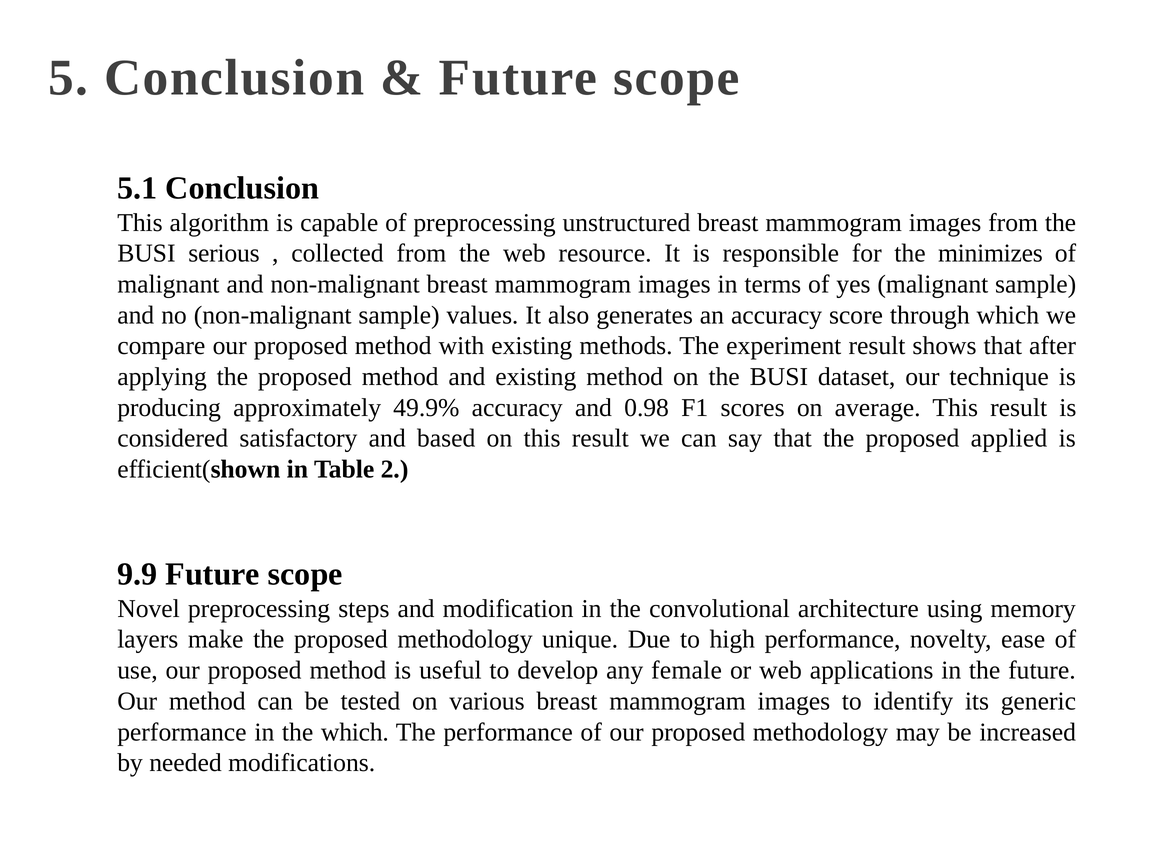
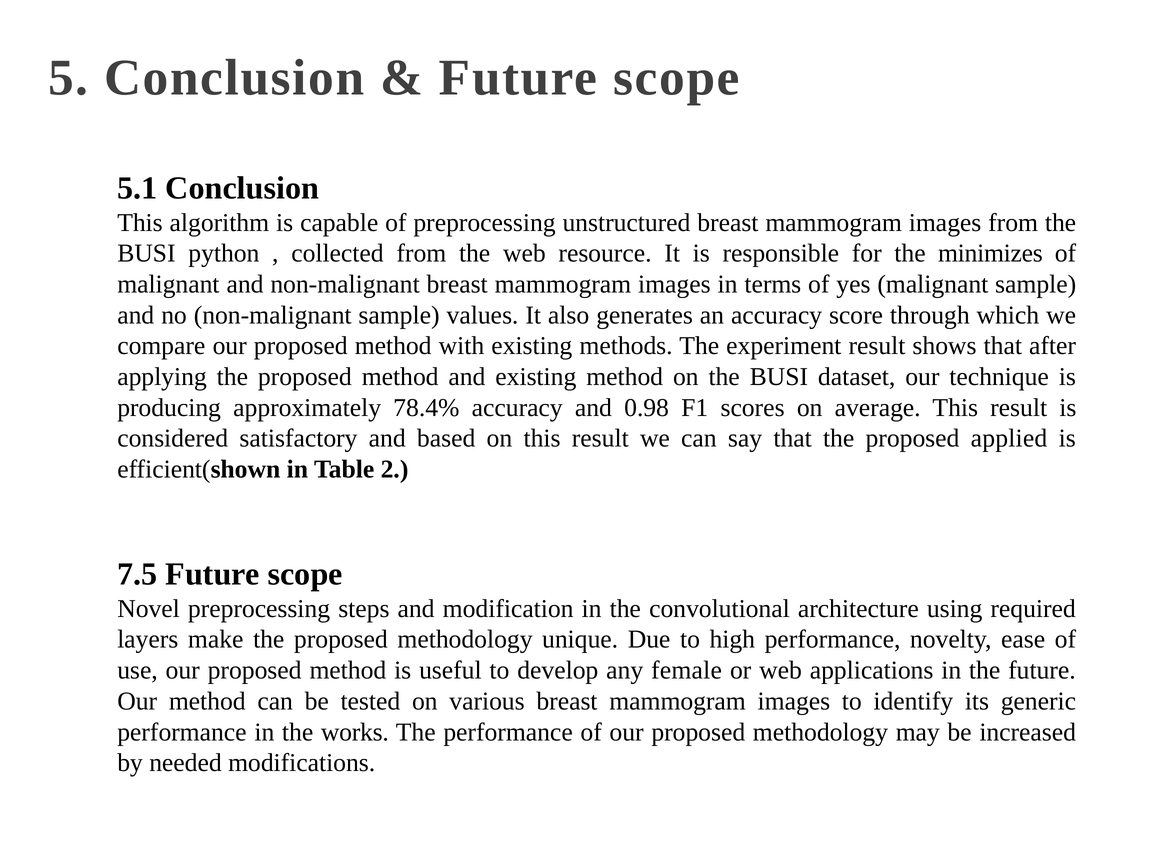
serious: serious -> python (224, 253)
49.9%: 49.9% -> 78.4% (426, 407)
9.9: 9.9 -> 7.5 (137, 574)
memory: memory -> required (1033, 608)
the which: which -> works (355, 732)
